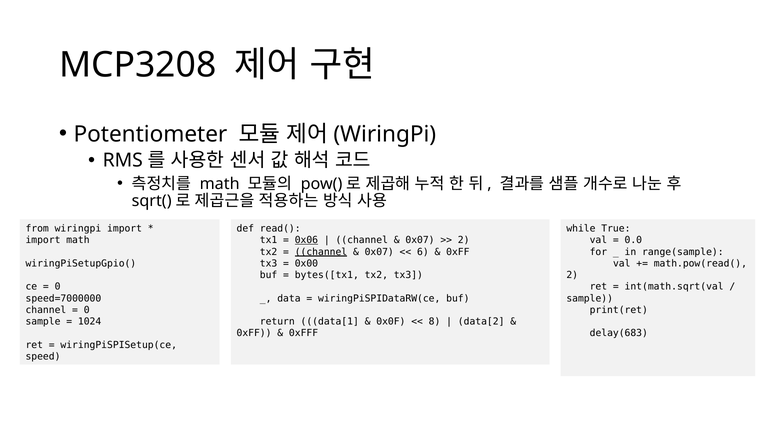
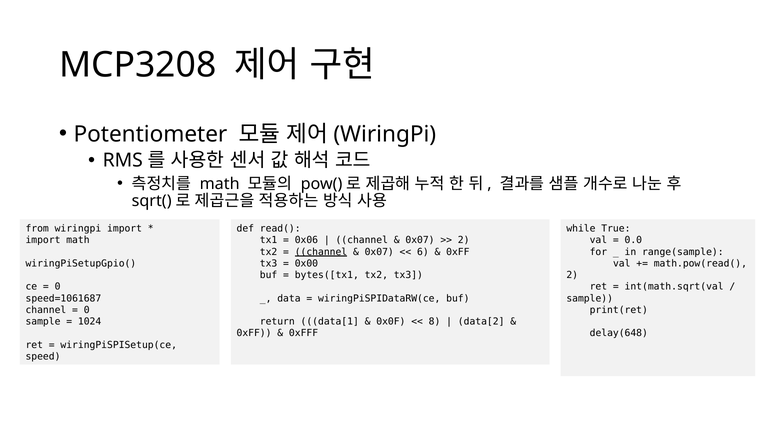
0x06 underline: present -> none (306, 240)
speed=7000000: speed=7000000 -> speed=1061687 (63, 298)
delay(683: delay(683 -> delay(648 (619, 333)
